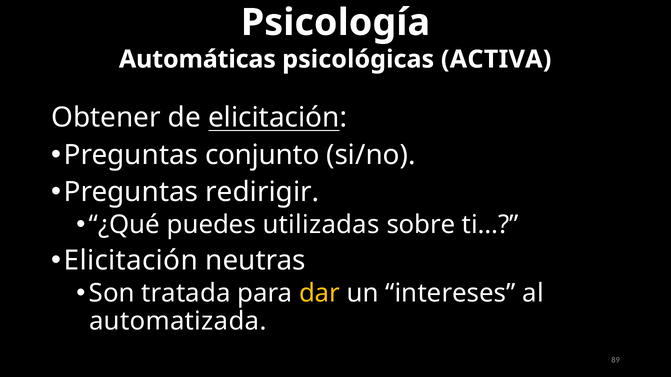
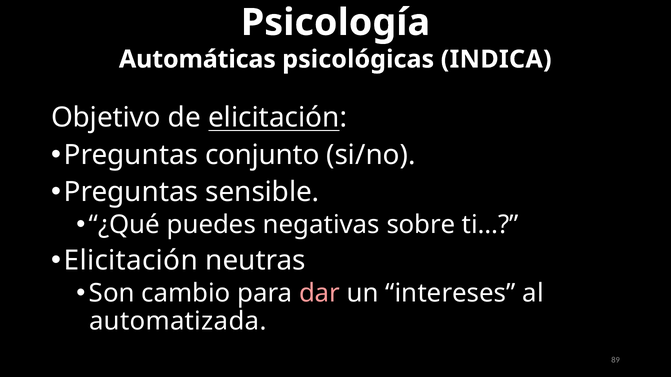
ACTIVA: ACTIVA -> INDICA (496, 59)
Obtener: Obtener -> Objetivo (106, 118)
redirigir: redirigir -> sensible (262, 192)
utilizadas: utilizadas -> negativas (321, 225)
tratada: tratada -> cambio (186, 293)
dar colour: yellow -> pink (320, 293)
